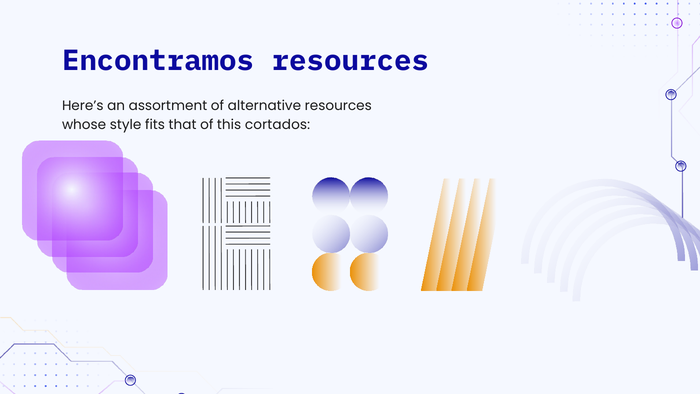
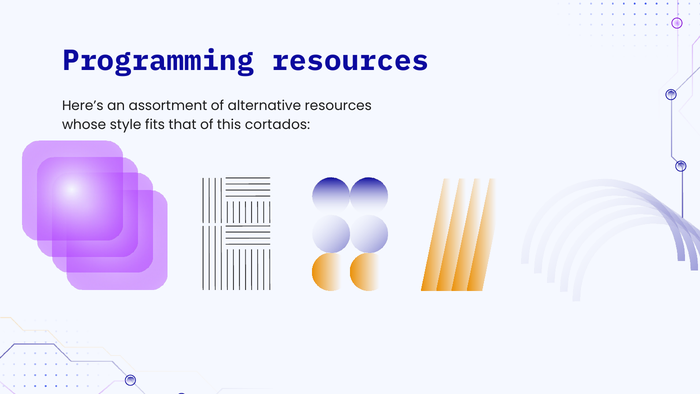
Encontramos: Encontramos -> Programming (158, 61)
